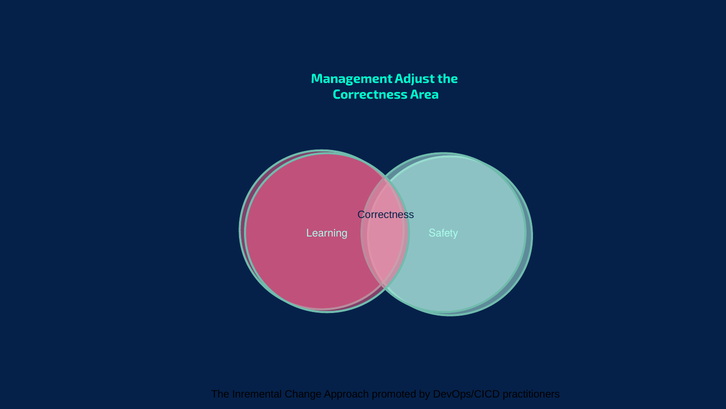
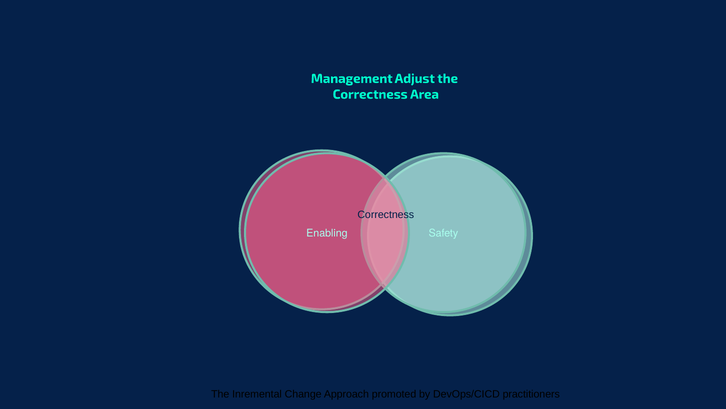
Learning: Learning -> Enabling (327, 233)
